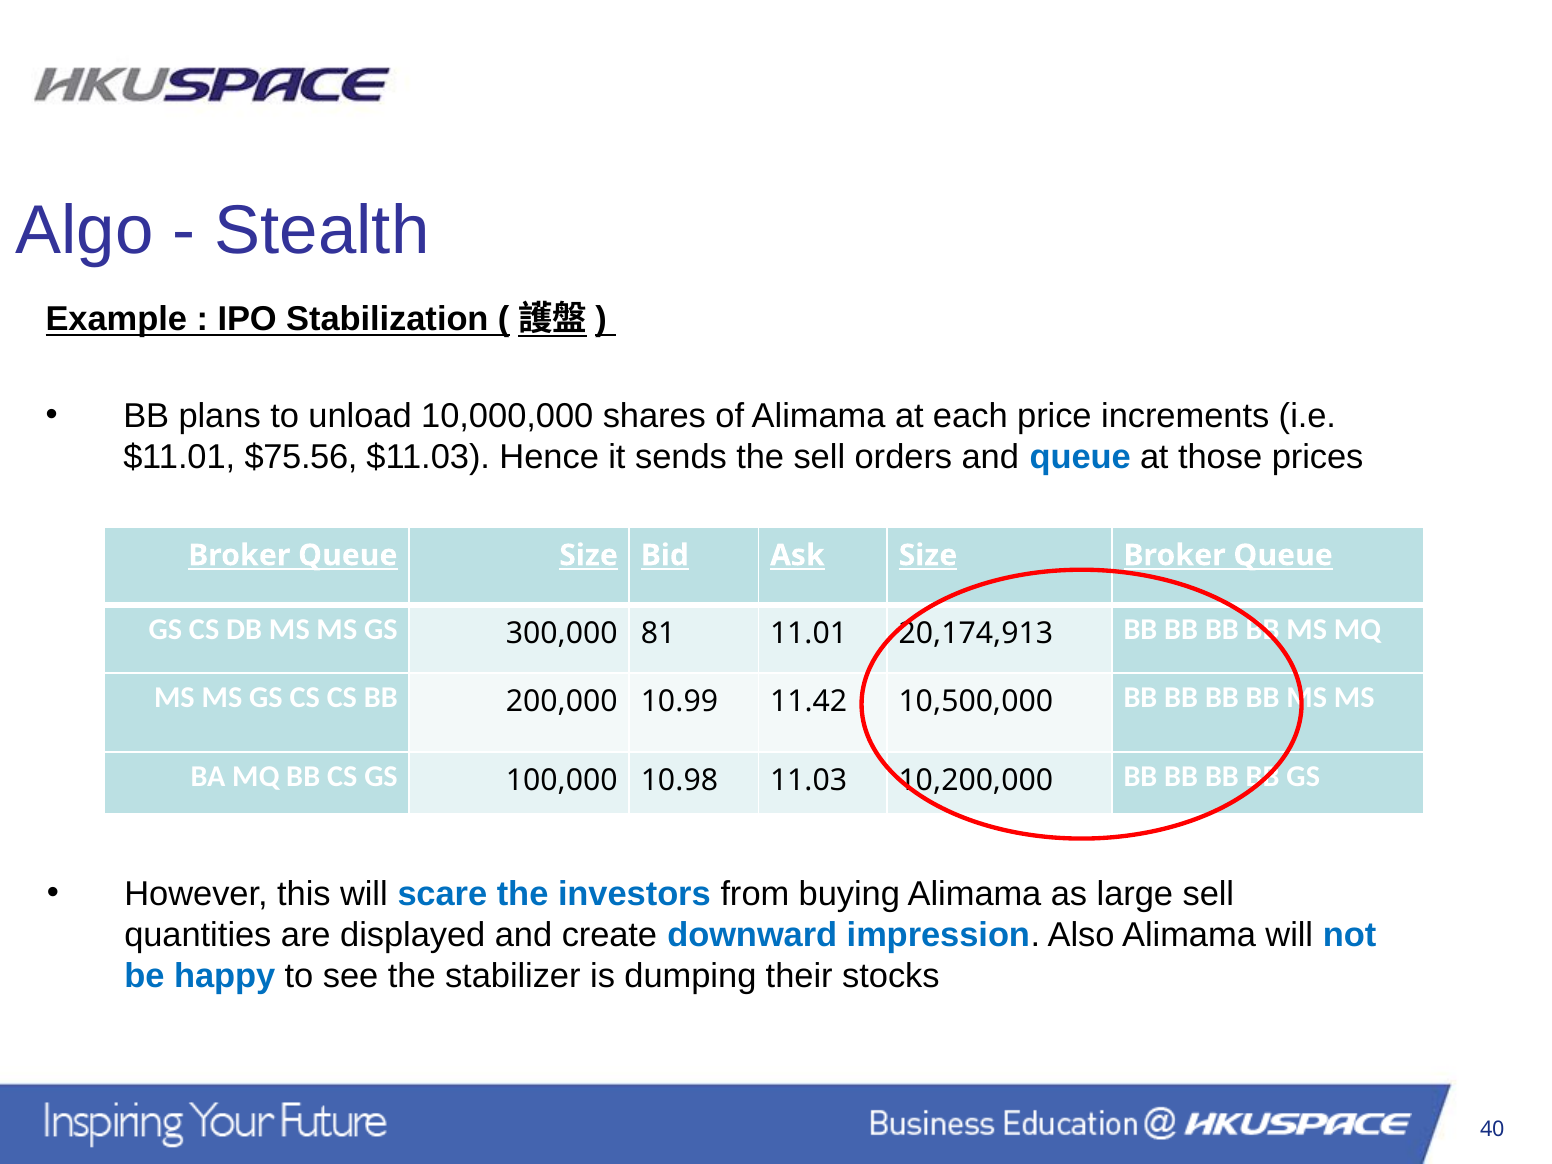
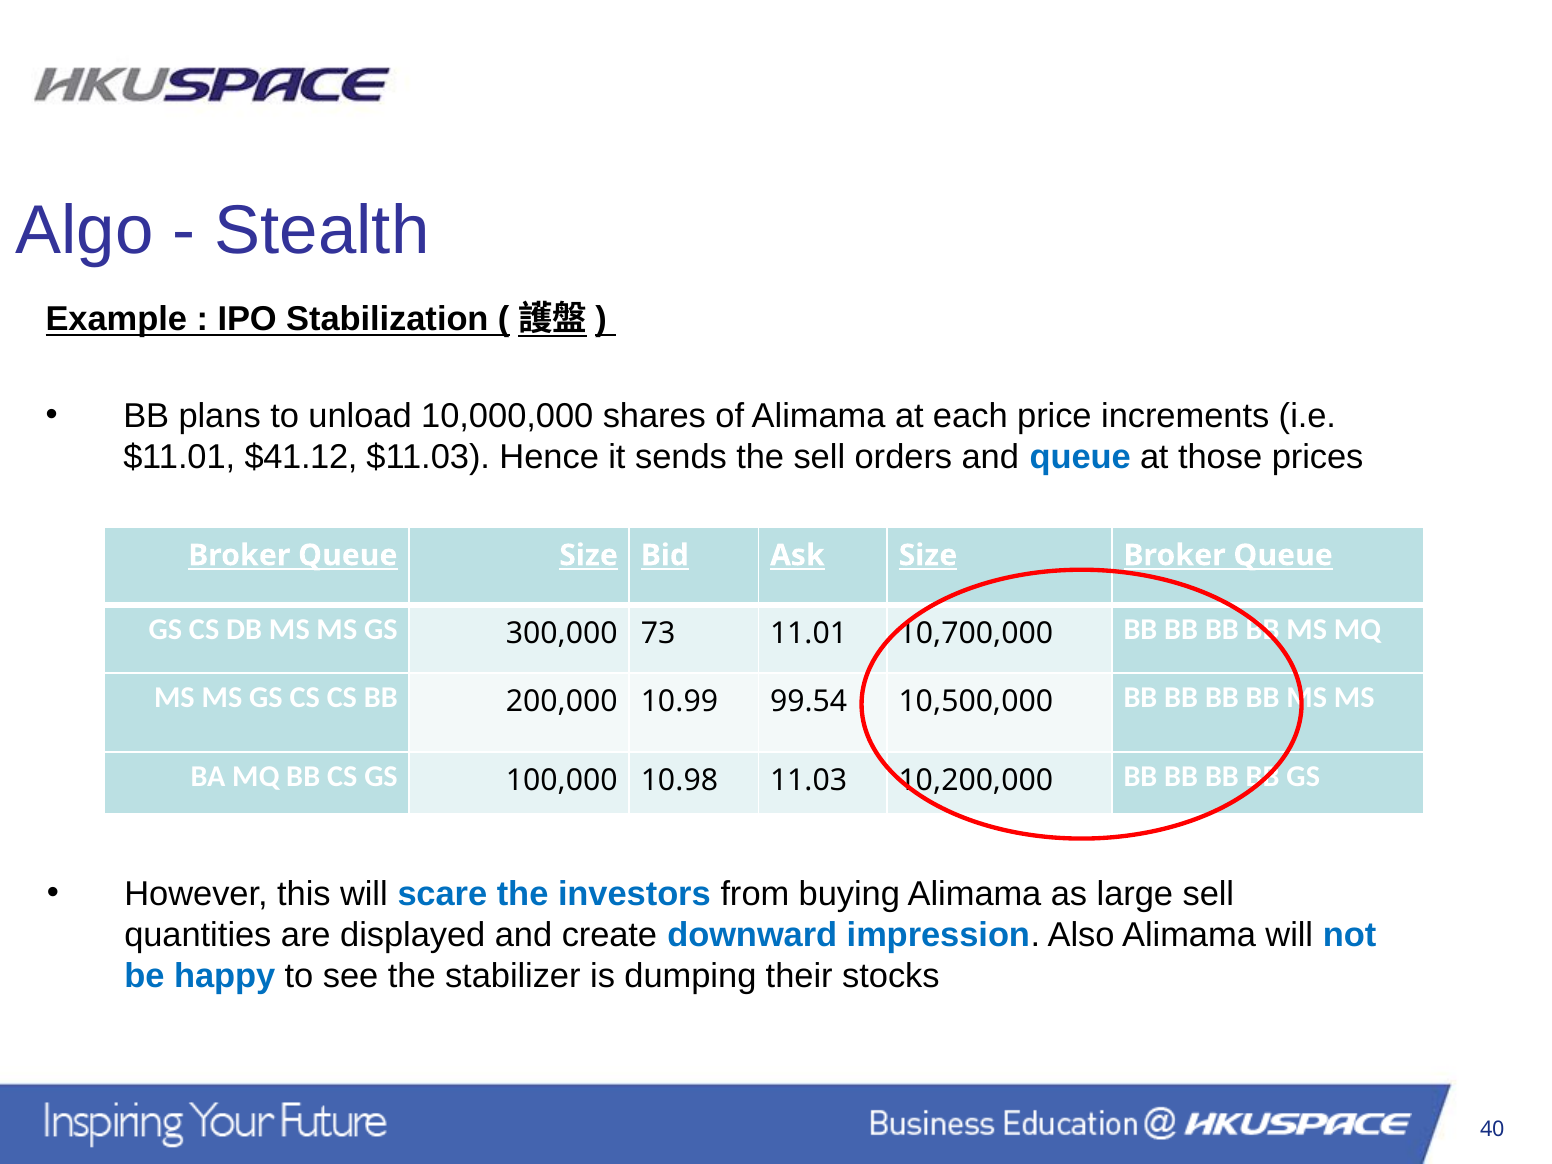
$75.56: $75.56 -> $41.12 (301, 457)
81: 81 -> 73 (658, 634)
20,174,913: 20,174,913 -> 10,700,000 (976, 634)
11.42: 11.42 -> 99.54 (809, 702)
